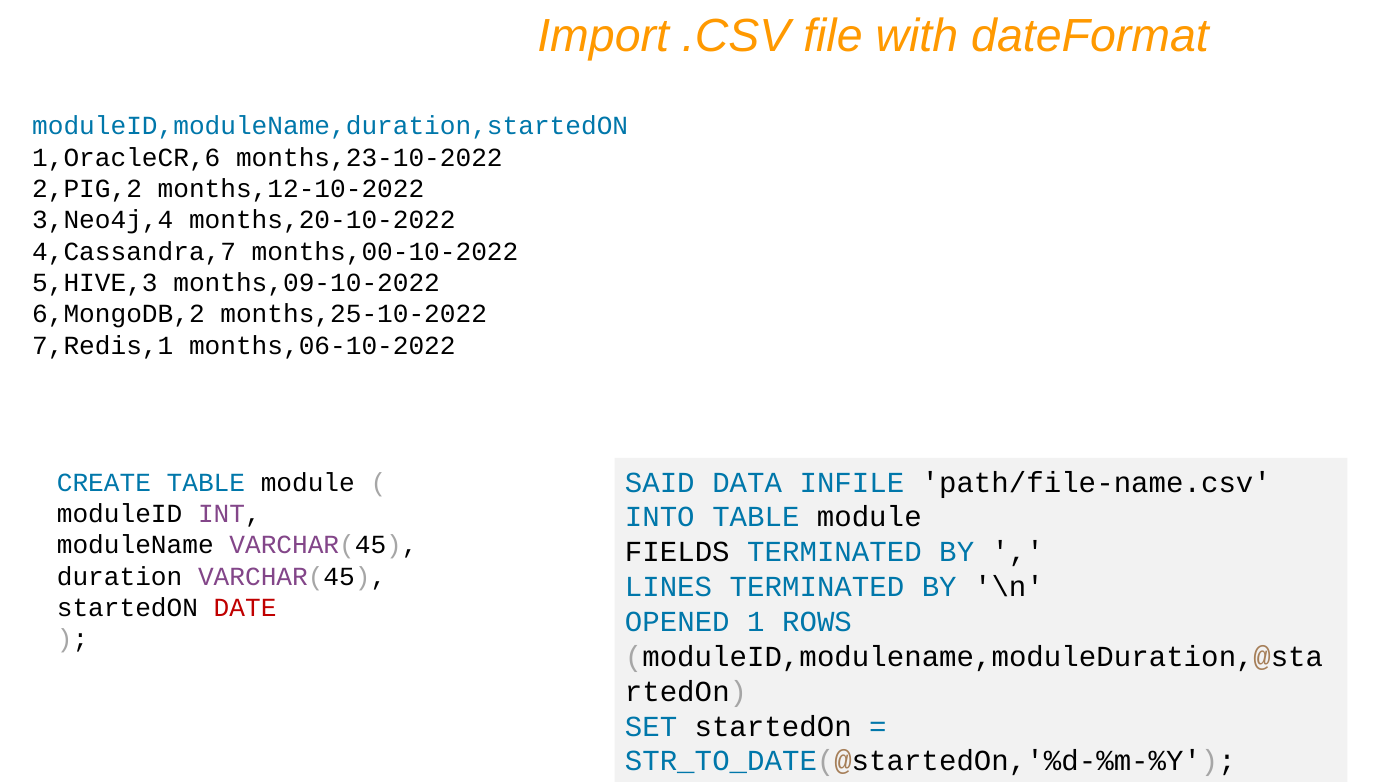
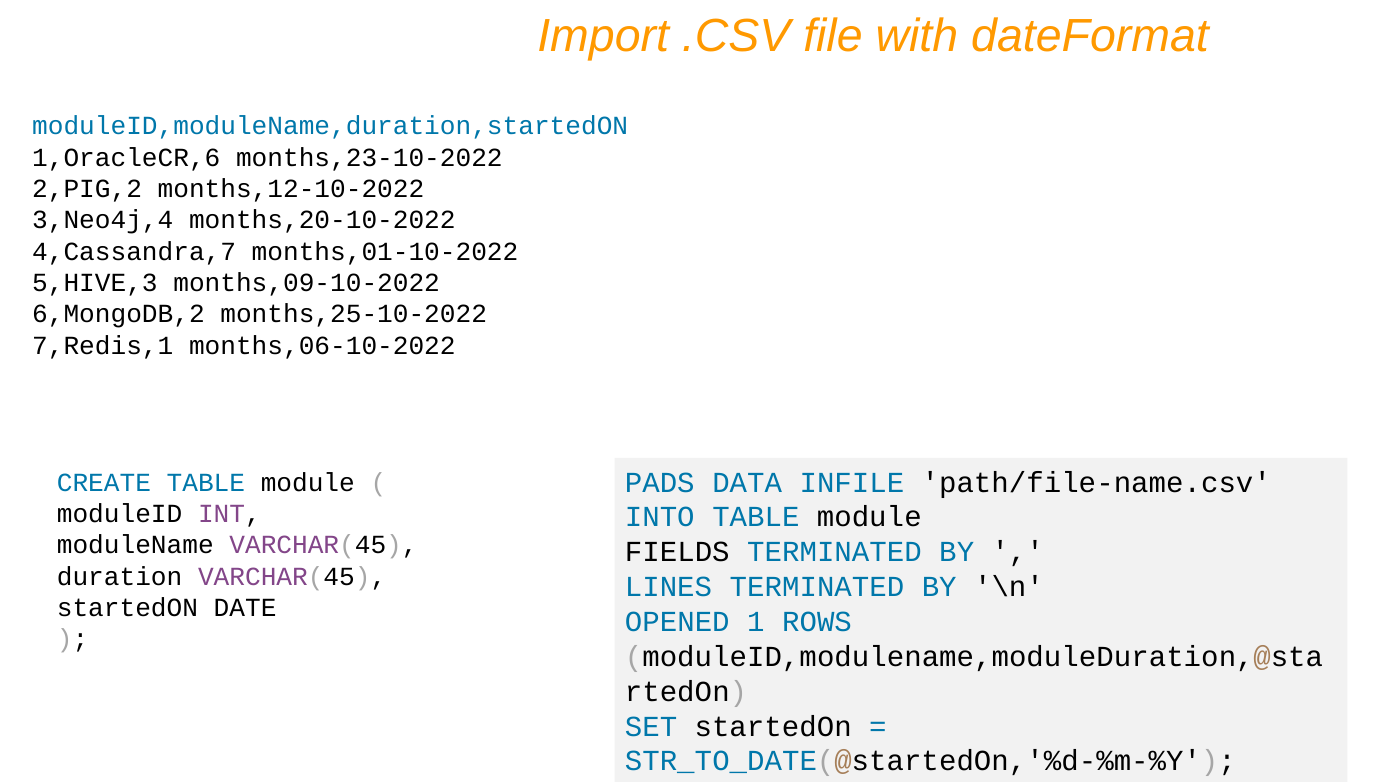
months,00-10-2022: months,00-10-2022 -> months,01-10-2022 (385, 252)
SAID: SAID -> PADS (660, 483)
DATE colour: red -> black (245, 608)
